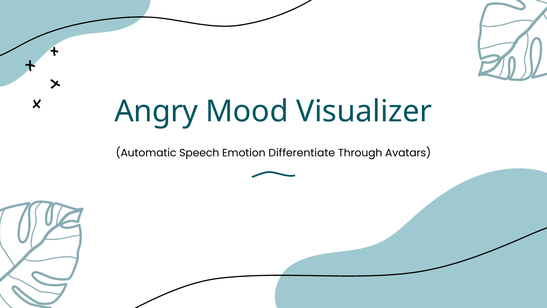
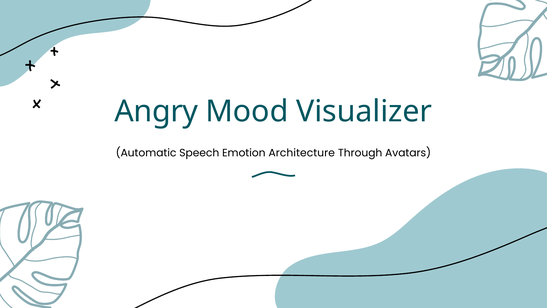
Differentiate: Differentiate -> Architecture (302, 153)
